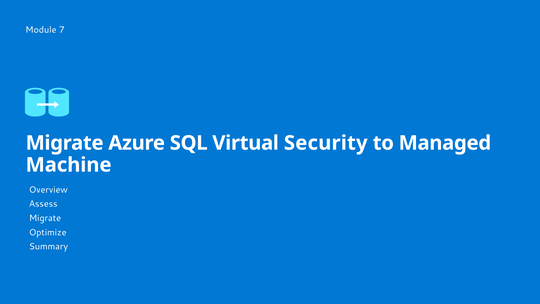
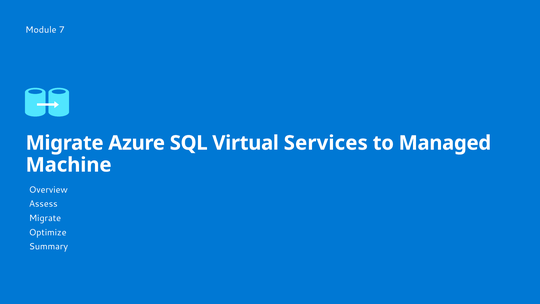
Security: Security -> Services (326, 143)
